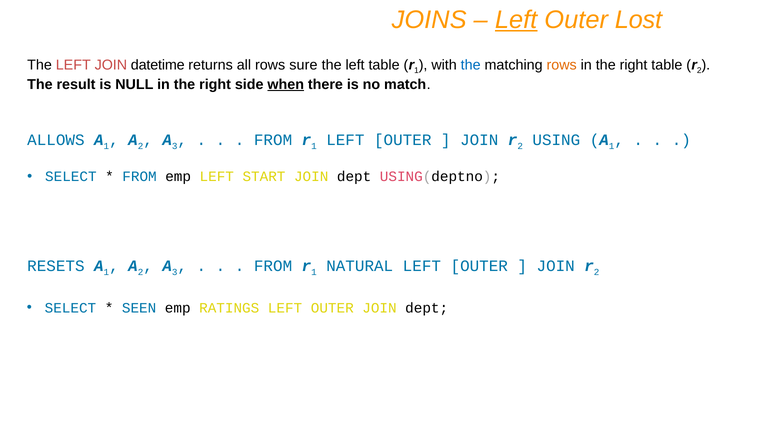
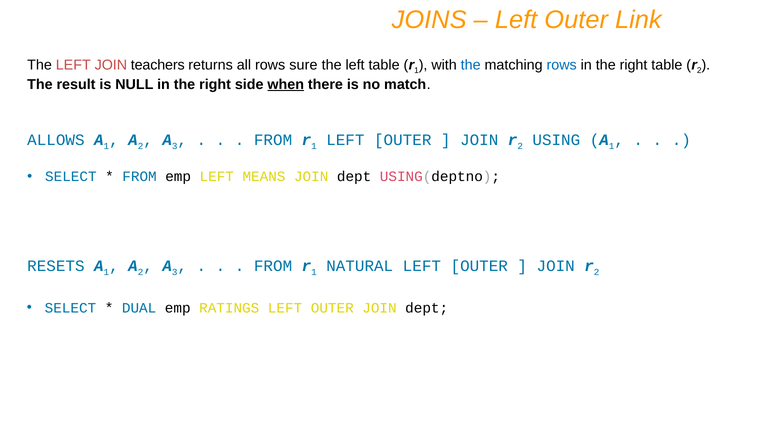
Left underline: present -> none (516, 20)
Lost: Lost -> Link (638, 20)
datetime: datetime -> teachers (158, 65)
rows colour: orange -> blue (562, 65)
START: START -> MEANS (264, 177)
SEEN: SEEN -> DUAL (139, 308)
